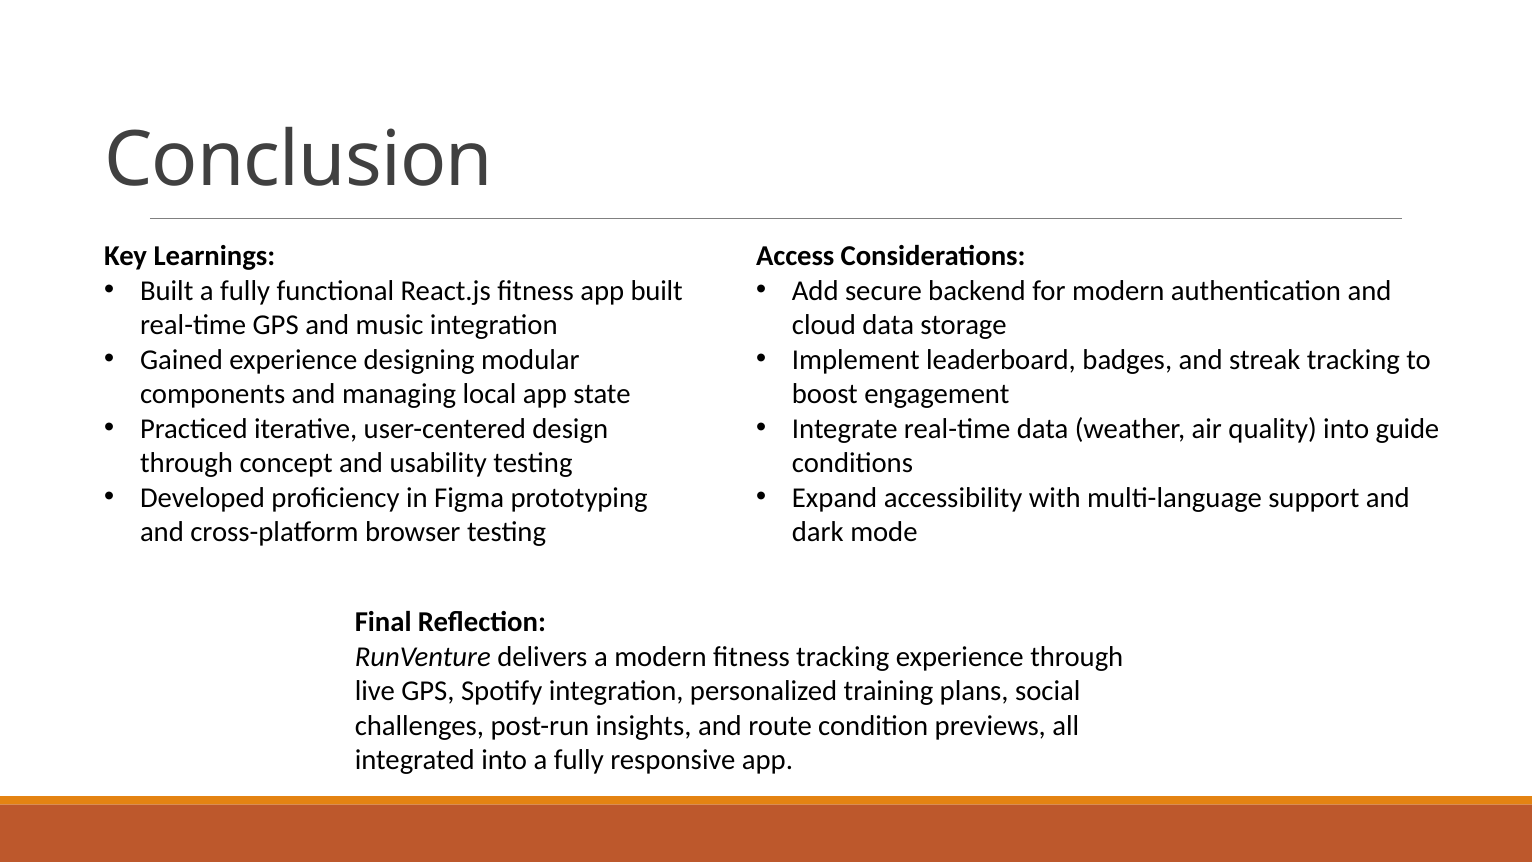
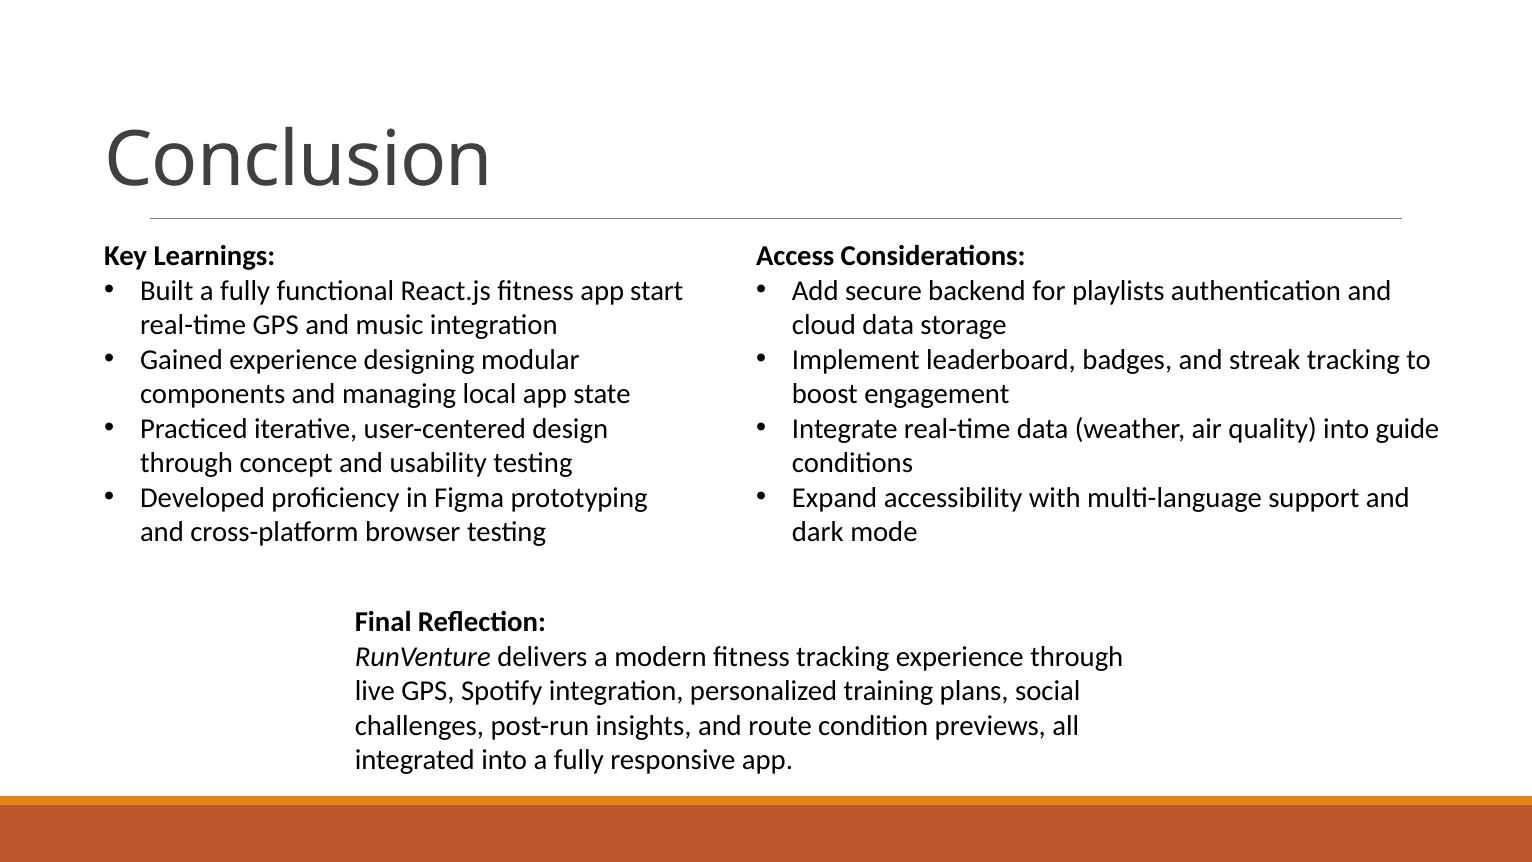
app built: built -> start (657, 291)
for modern: modern -> playlists (1118, 291)
